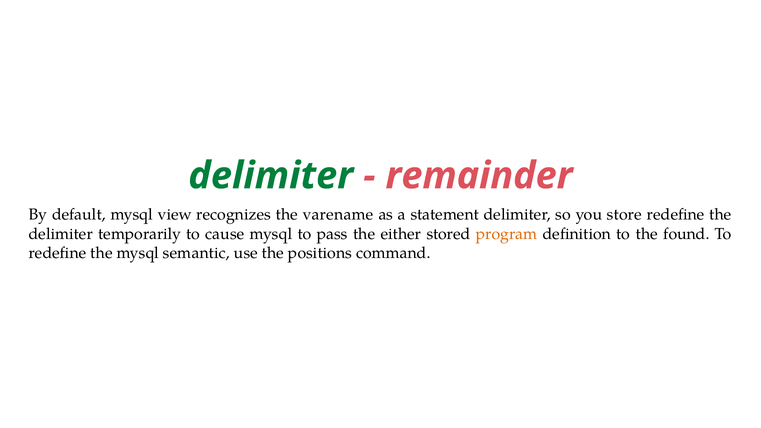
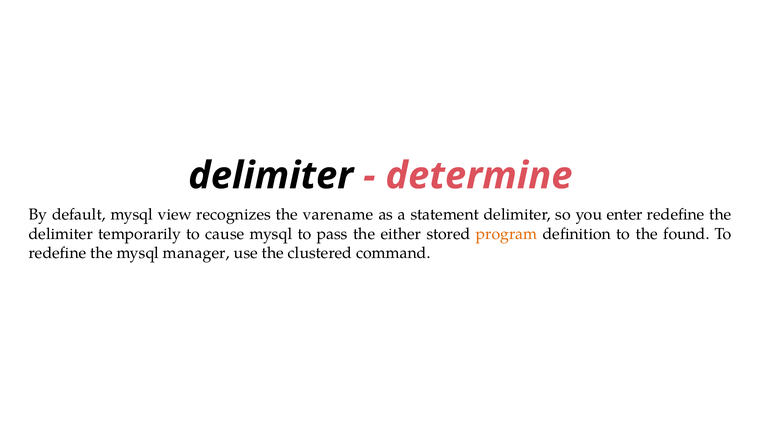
delimiter colour: green -> black (271, 176)
remainder: remainder -> determine (479, 176)
store: store -> enter (625, 215)
semantic: semantic -> manager (196, 253)
positions: positions -> clustered (320, 253)
